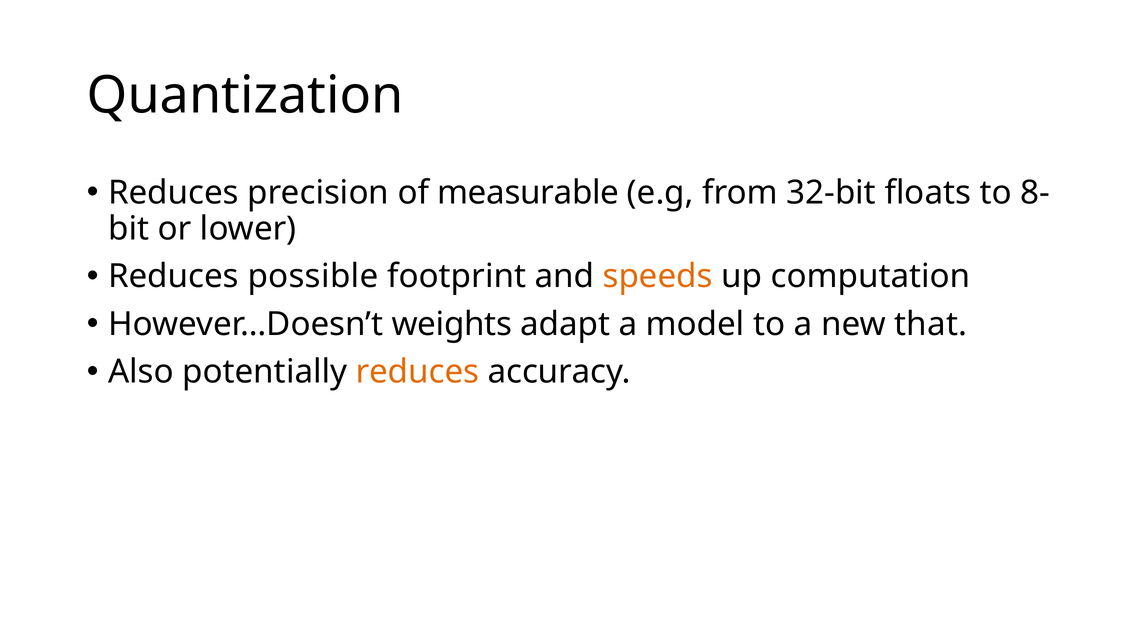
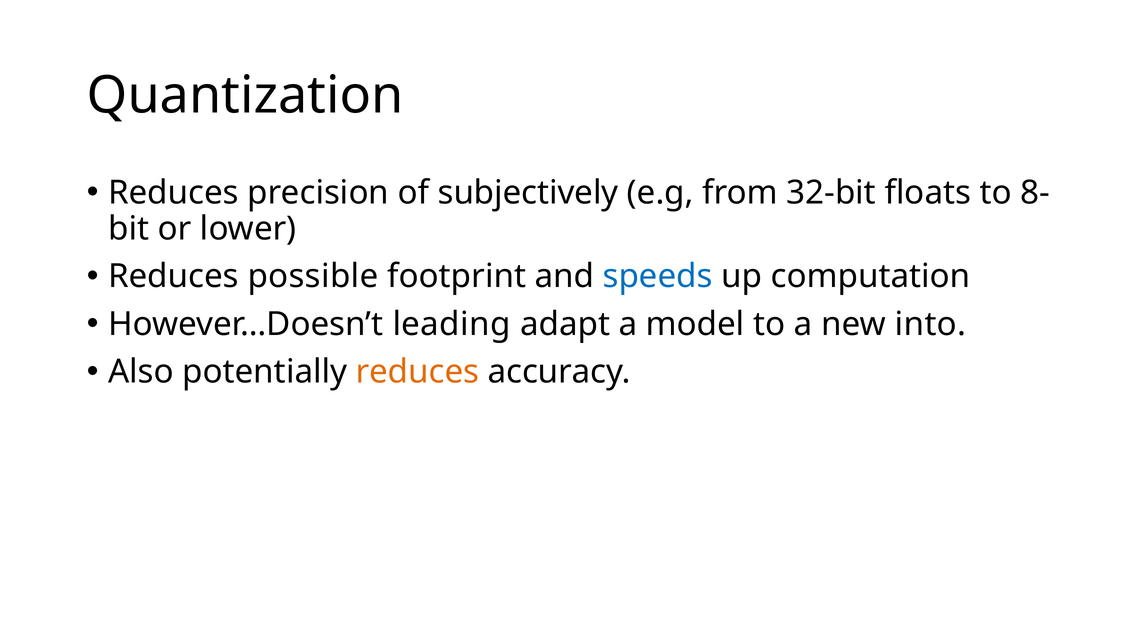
measurable: measurable -> subjectively (528, 193)
speeds colour: orange -> blue (658, 276)
weights: weights -> leading (451, 324)
that: that -> into (931, 324)
